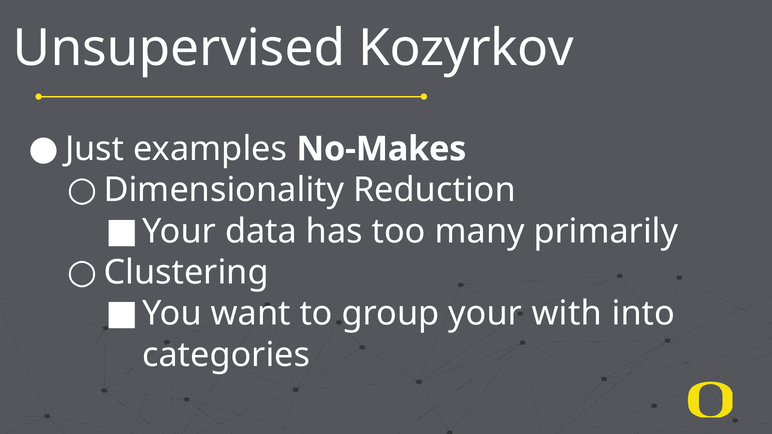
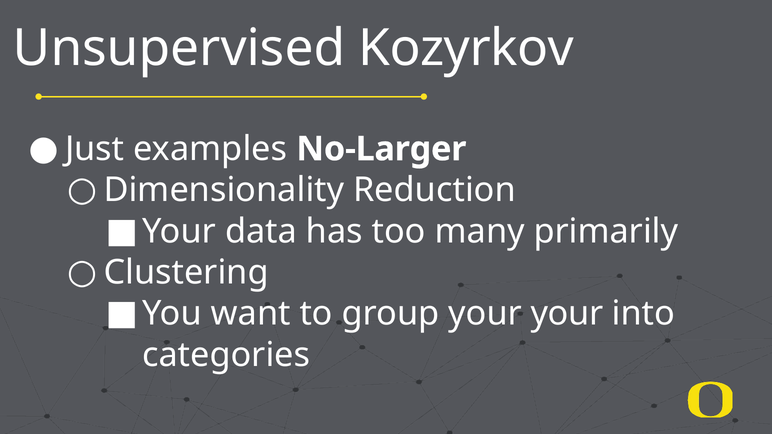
No-Makes: No-Makes -> No-Larger (381, 149)
your with: with -> your (567, 314)
